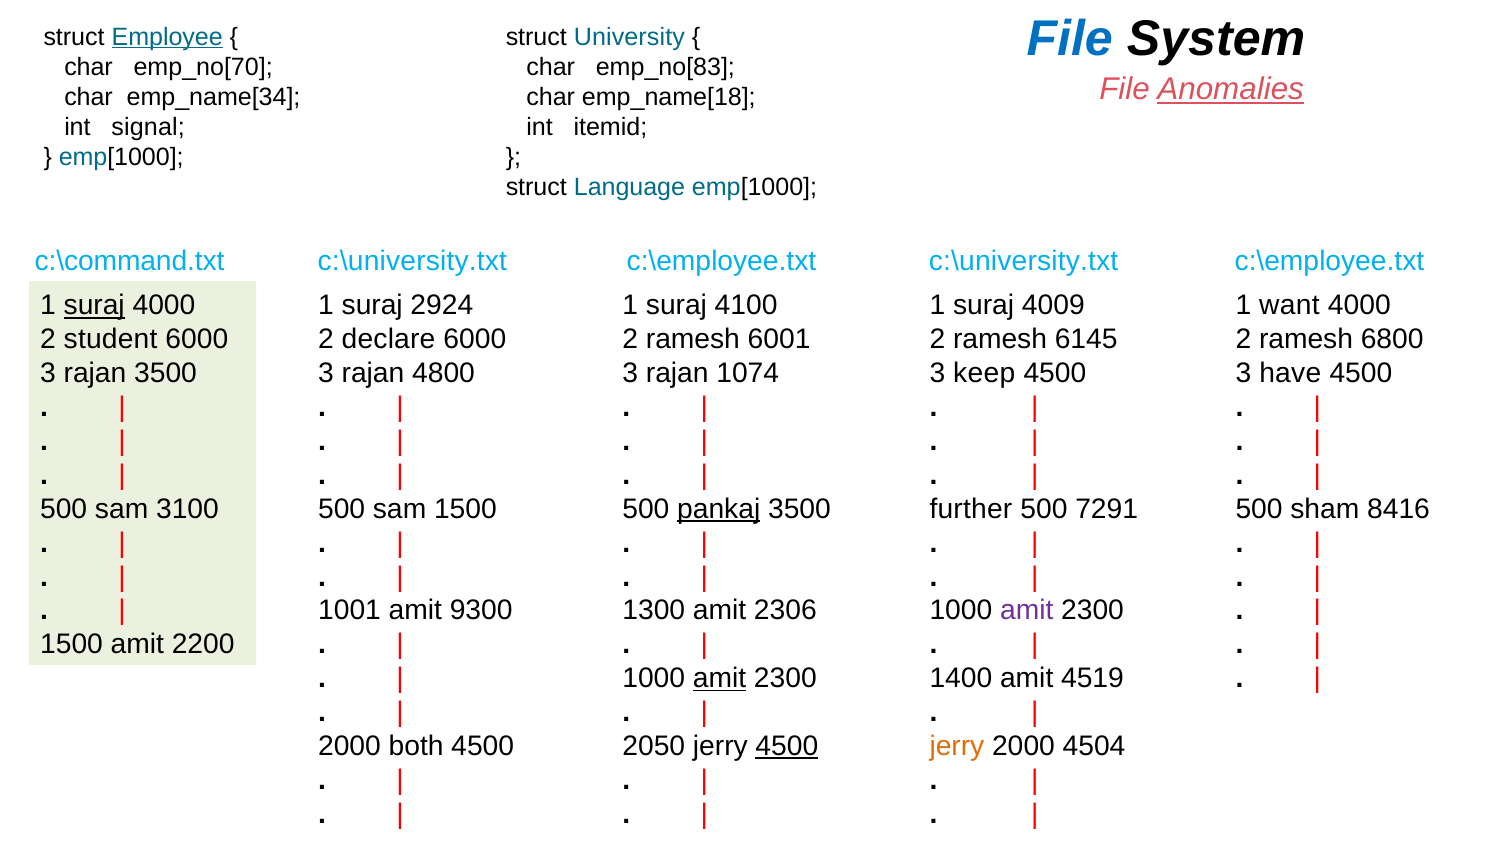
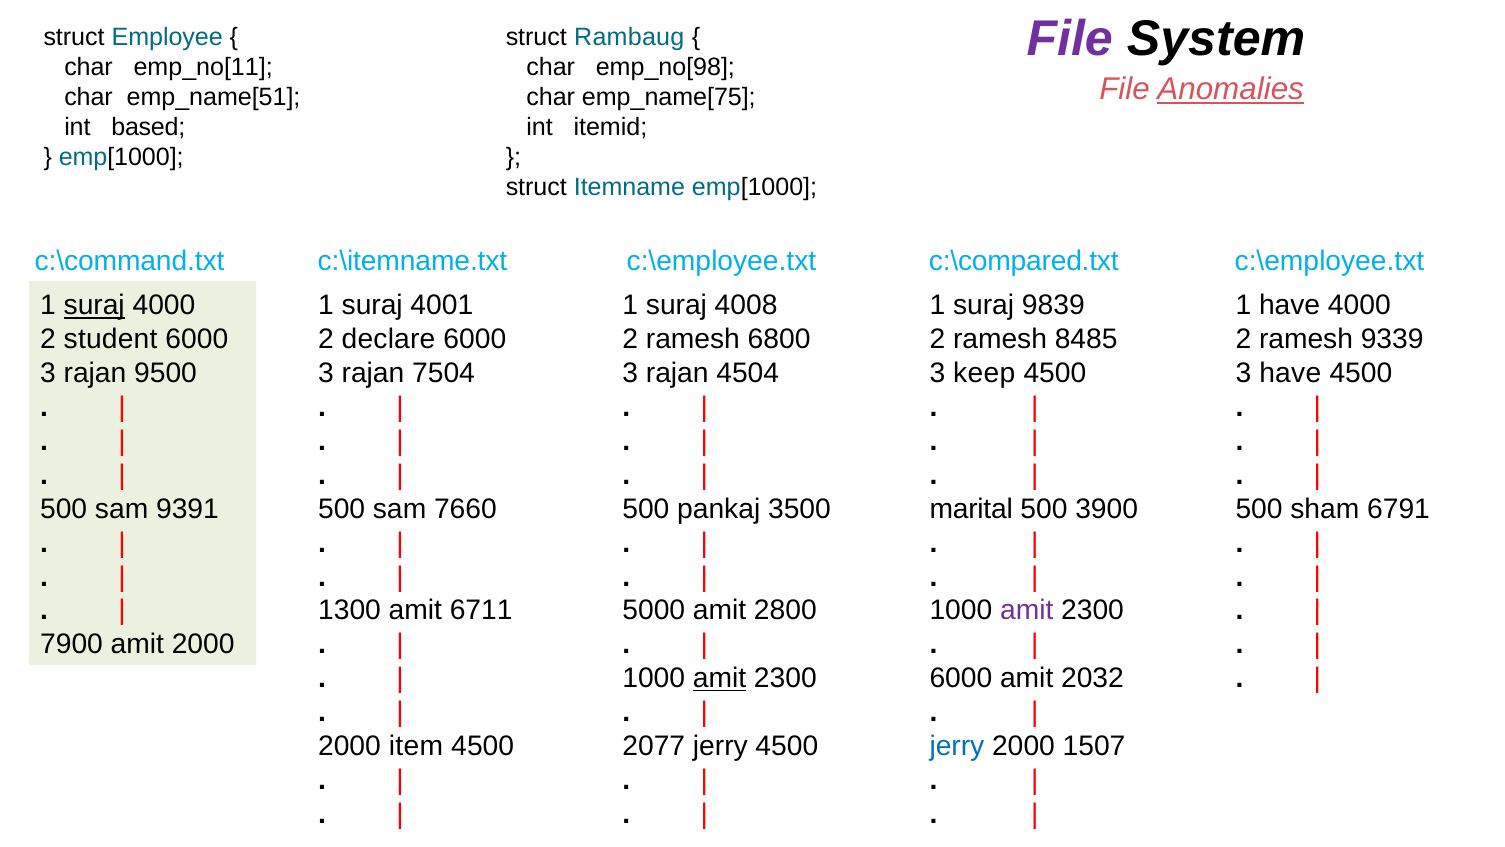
File colour: blue -> purple (1070, 39)
Employee underline: present -> none (167, 37)
University: University -> Rambaug (629, 37)
emp_no[70: emp_no[70 -> emp_no[11 (203, 67)
emp_no[83: emp_no[83 -> emp_no[98 (665, 67)
emp_name[34: emp_name[34 -> emp_name[51 (214, 97)
emp_name[18: emp_name[18 -> emp_name[75 (669, 97)
signal: signal -> based (148, 127)
Language: Language -> Itemname (629, 187)
c:\university.txt: c:\university.txt -> c:\itemname.txt (412, 261)
c:\university.txt: c:\university.txt -> c:\compared.txt (1024, 261)
2924: 2924 -> 4001 (442, 306)
4100: 4100 -> 4008 (746, 306)
4009: 4009 -> 9839 (1053, 306)
1 want: want -> have (1290, 306)
6001: 6001 -> 6800 (779, 339)
6145: 6145 -> 8485 (1086, 339)
6800: 6800 -> 9339 (1392, 339)
rajan 3500: 3500 -> 9500 (166, 373)
4800: 4800 -> 7504 (444, 373)
1074: 1074 -> 4504 (748, 373)
3100: 3100 -> 9391 (187, 509)
sam 1500: 1500 -> 7660 (465, 509)
pankaj underline: present -> none (719, 509)
further: further -> marital (971, 509)
7291: 7291 -> 3900 (1107, 509)
8416: 8416 -> 6791 (1399, 509)
1001: 1001 -> 1300 (350, 610)
9300: 9300 -> 6711 (481, 610)
1300: 1300 -> 5000 (654, 610)
2306: 2306 -> 2800 (785, 610)
1500: 1500 -> 7900 (72, 644)
amit 2200: 2200 -> 2000 (203, 644)
1400: 1400 -> 6000 (961, 678)
4519: 4519 -> 2032 (1093, 678)
both: both -> item (416, 746)
2050: 2050 -> 2077 (654, 746)
4500 underline: present -> none (787, 746)
jerry colour: orange -> blue (957, 746)
4504: 4504 -> 1507 (1094, 746)
